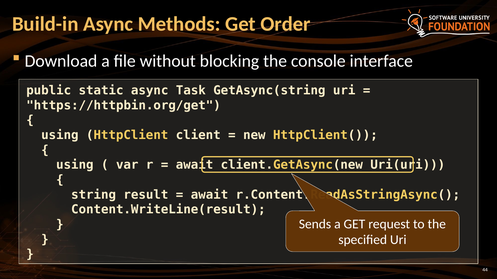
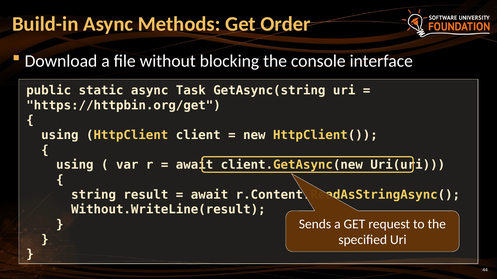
Content.WriteLine(result: Content.WriteLine(result -> Without.WriteLine(result (168, 210)
